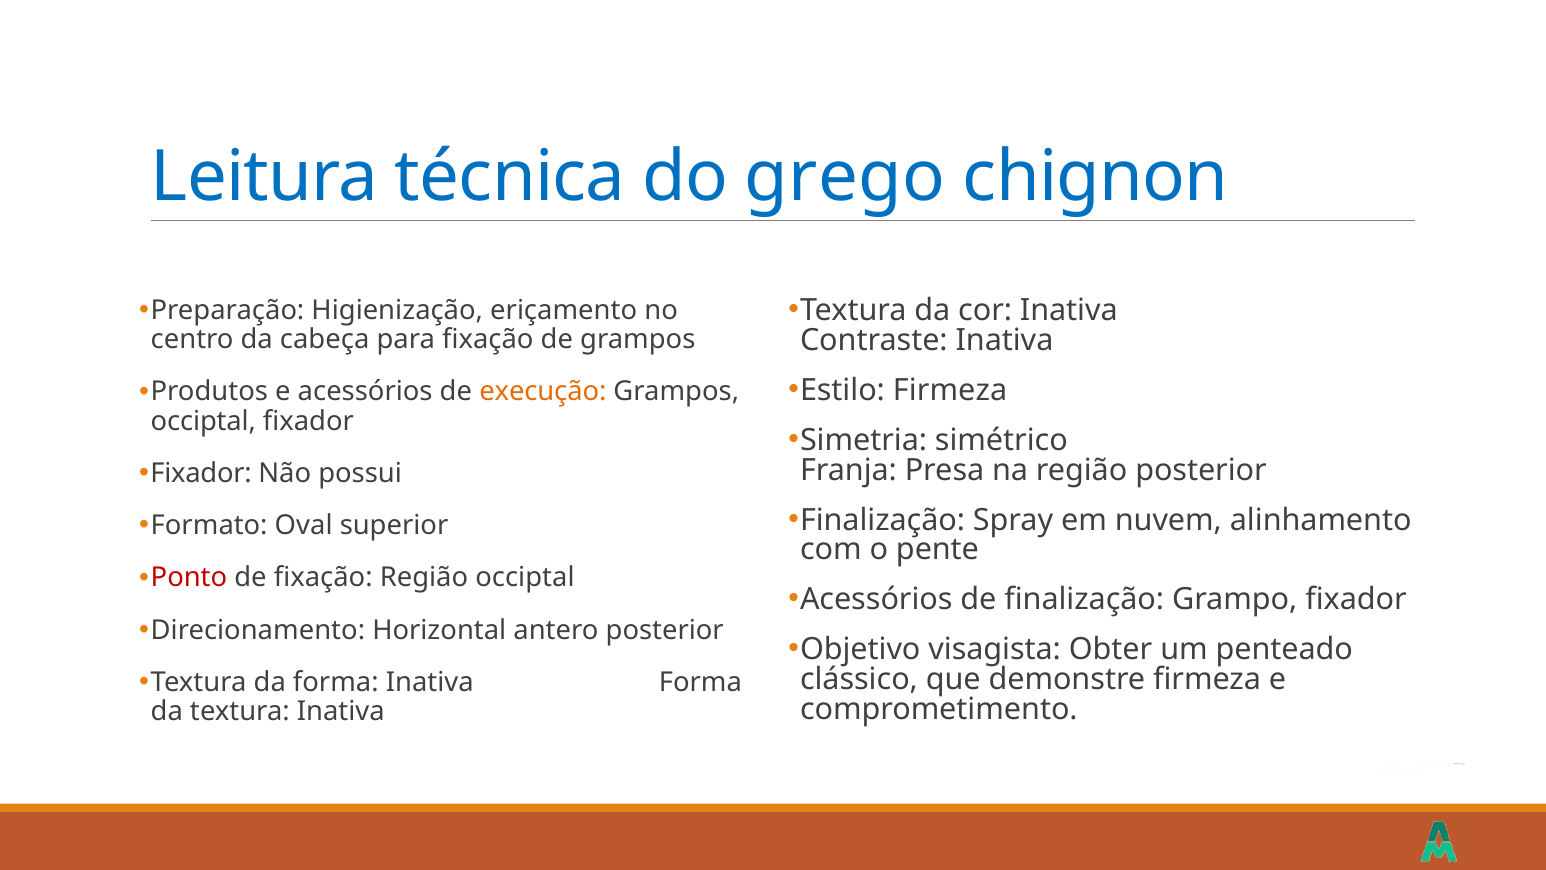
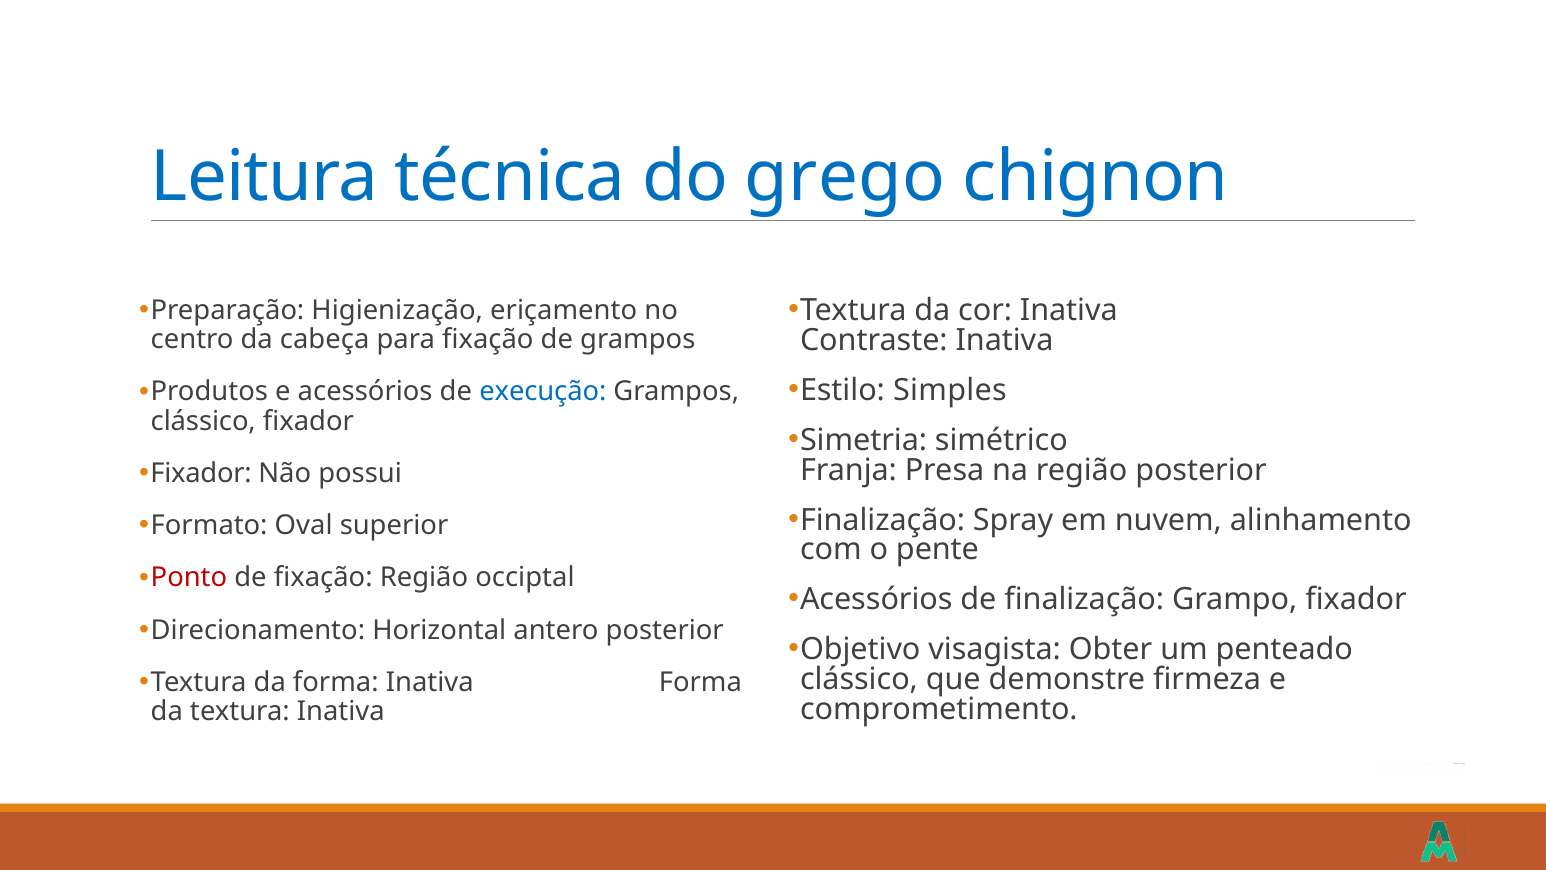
Estilo Firmeza: Firmeza -> Simples (950, 390)
execução colour: orange -> blue (543, 392)
occiptal: occiptal -> clássico (203, 421)
